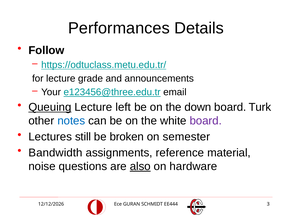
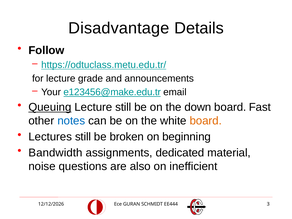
Performances: Performances -> Disadvantage (119, 28)
e123456@three.edu.tr: e123456@three.edu.tr -> e123456@make.edu.tr (112, 92)
Lecture left: left -> still (123, 107)
Turk: Turk -> Fast (260, 107)
board colour: purple -> orange (206, 121)
semester: semester -> beginning (187, 137)
reference: reference -> dedicated (180, 153)
also underline: present -> none (140, 166)
hardware: hardware -> inefficient (193, 166)
